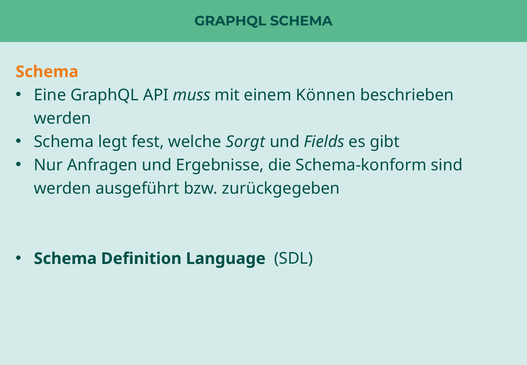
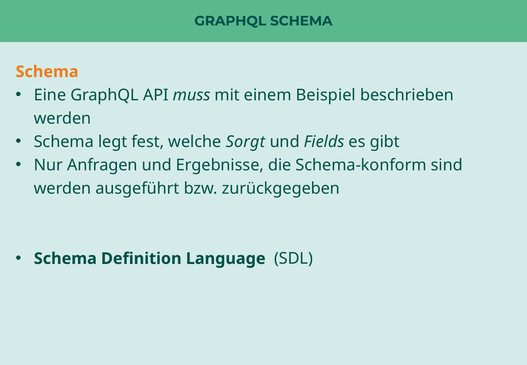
Können: Können -> Beispiel (326, 95)
